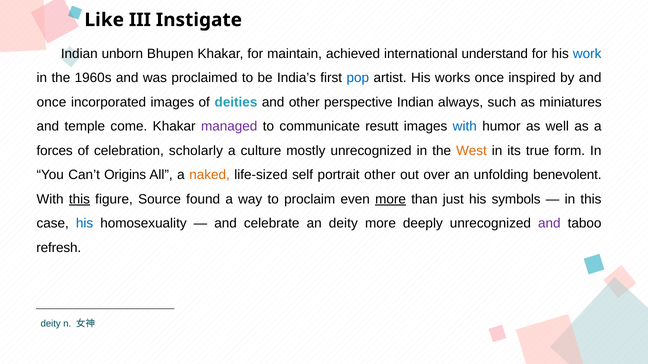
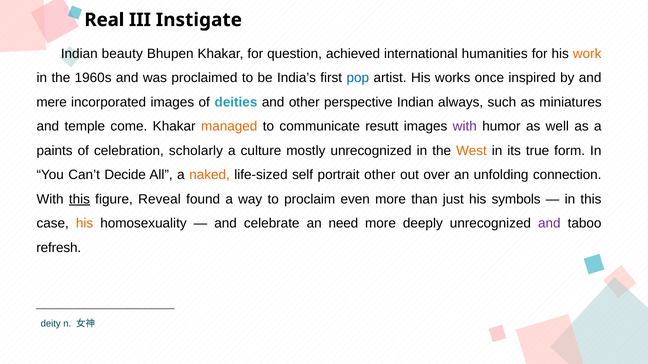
Like: Like -> Real (104, 20)
unborn: unborn -> beauty (122, 54)
maintain: maintain -> question (295, 54)
understand: understand -> humanities (495, 54)
work colour: blue -> orange (587, 54)
once: once -> mere (52, 102)
managed colour: purple -> orange (229, 127)
with colour: blue -> purple (465, 127)
forces: forces -> paints (55, 151)
Origins: Origins -> Decide (125, 175)
benevolent: benevolent -> connection (567, 175)
Source: Source -> Reveal (159, 199)
more underline: present -> none (391, 199)
his colour: blue -> orange (85, 224)
an deity: deity -> need (343, 224)
